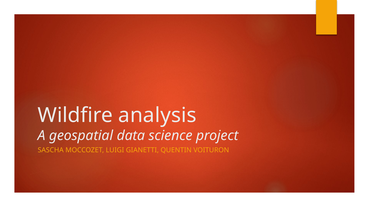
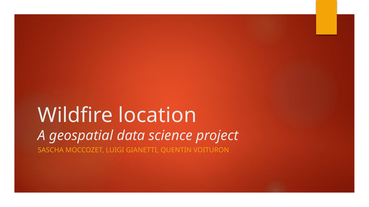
analysis: analysis -> location (157, 116)
